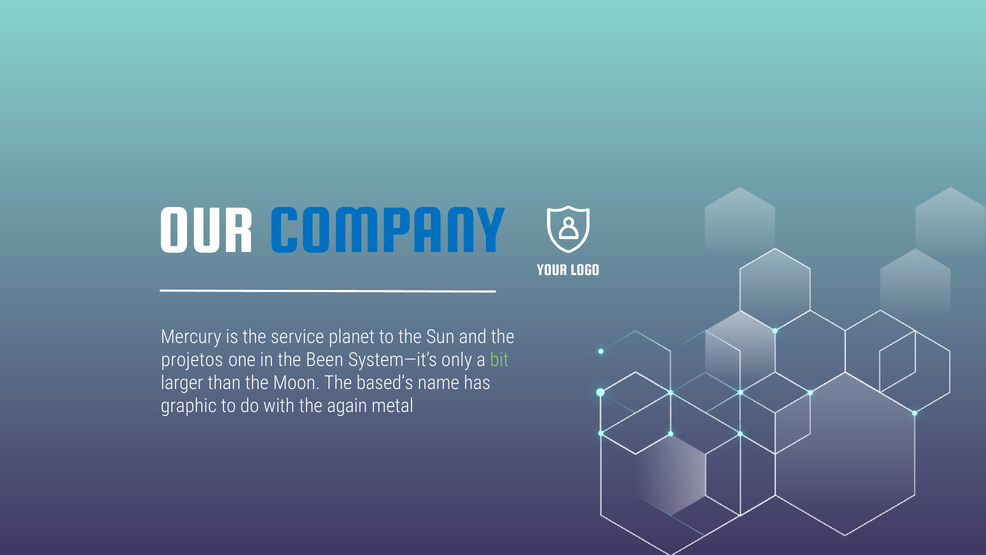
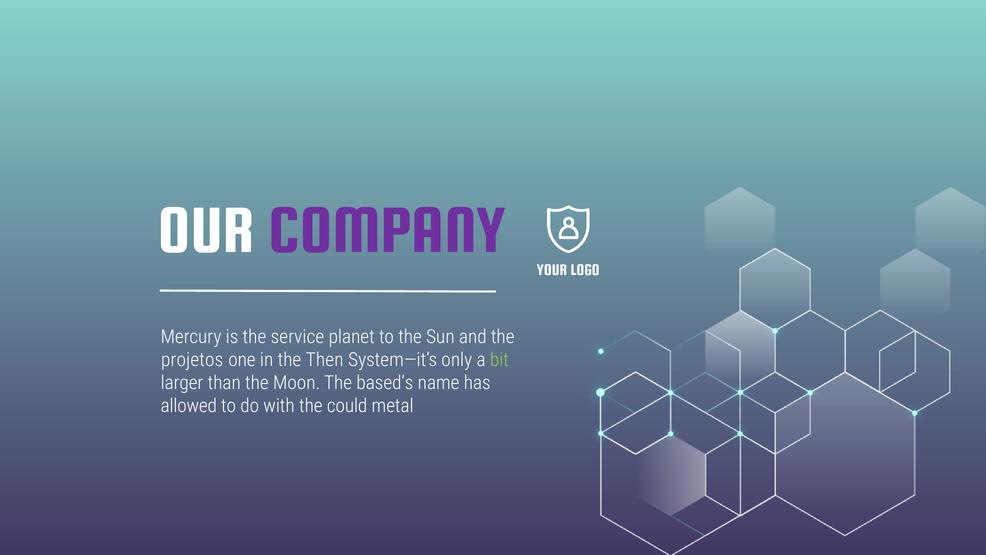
COMPANY colour: blue -> purple (387, 229)
Been: Been -> Then (325, 360)
graphic: graphic -> allowed (189, 406)
again: again -> could (347, 406)
